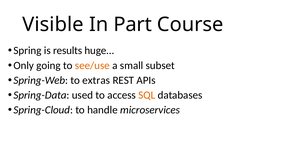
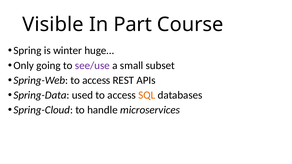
results: results -> winter (68, 51)
see/use colour: orange -> purple (92, 66)
Spring-Web to extras: extras -> access (96, 80)
